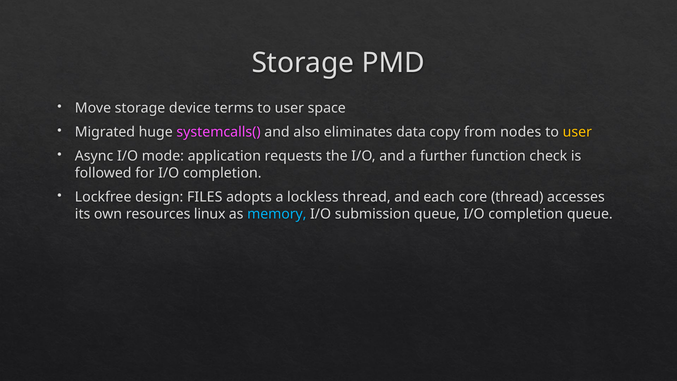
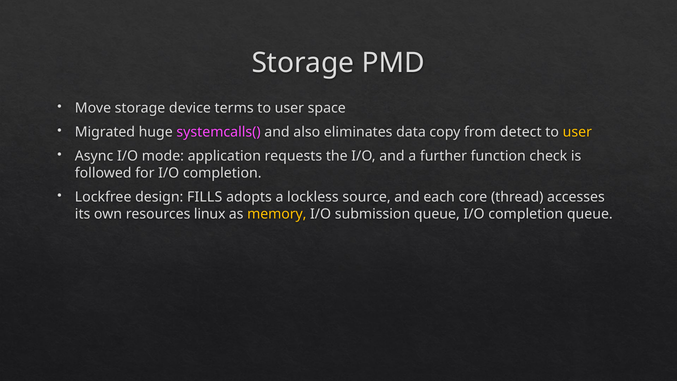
nodes: nodes -> detect (521, 132)
FILES: FILES -> FILLS (205, 197)
lockless thread: thread -> source (367, 197)
memory colour: light blue -> yellow (277, 214)
